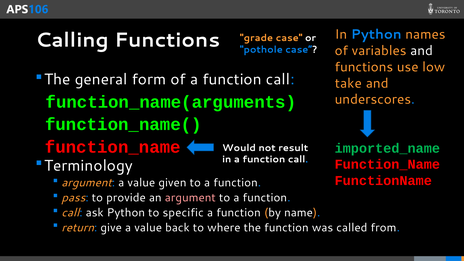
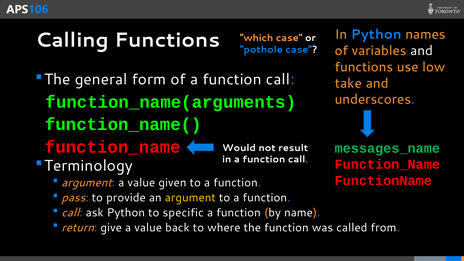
grade: grade -> which (257, 38)
imported_name: imported_name -> messages_name (387, 148)
argument colour: pink -> yellow (190, 198)
